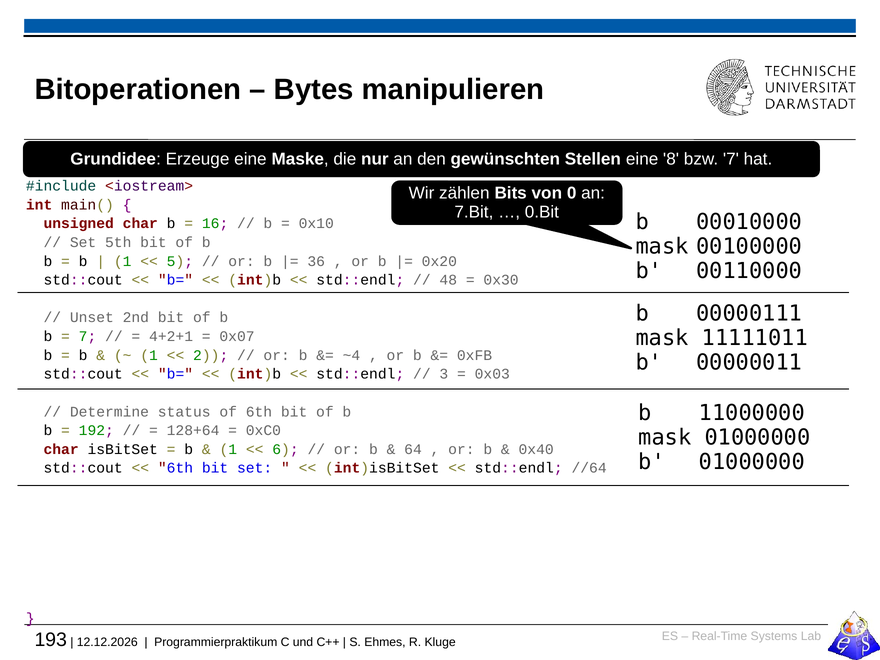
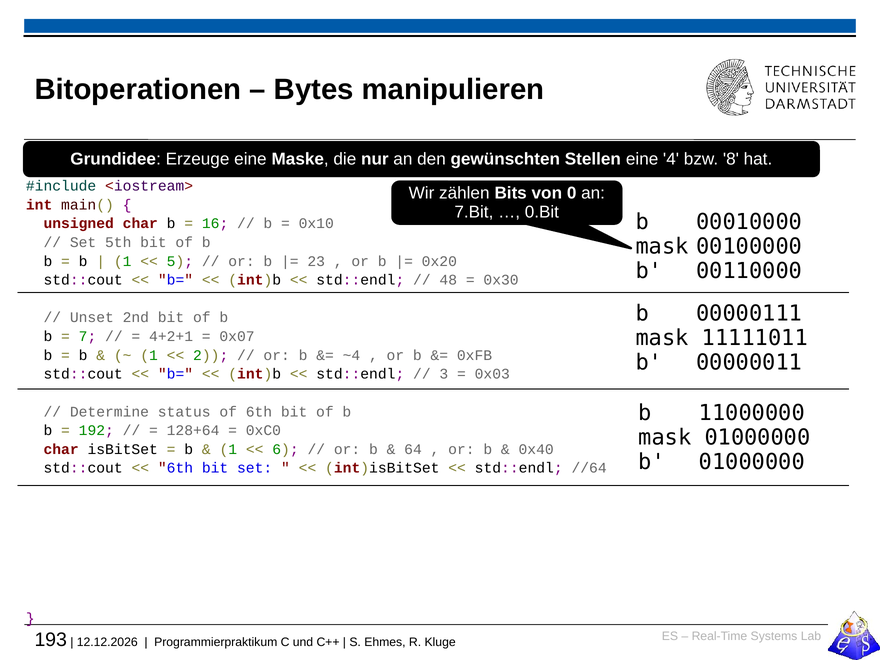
8: 8 -> 4 (671, 159)
bzw 7: 7 -> 8 (731, 159)
36: 36 -> 23 (316, 261)
